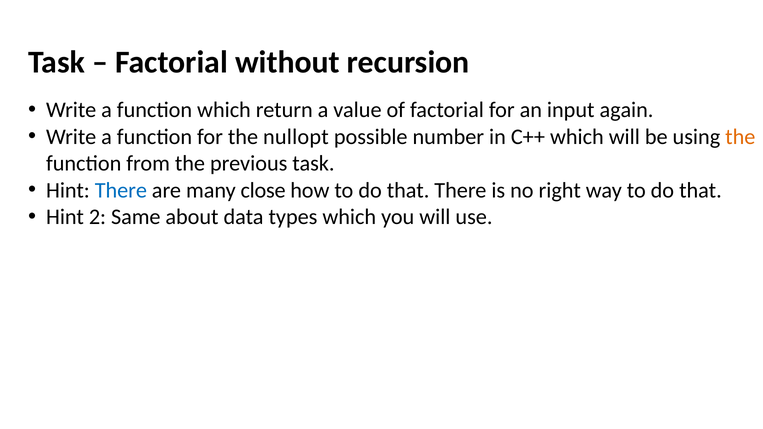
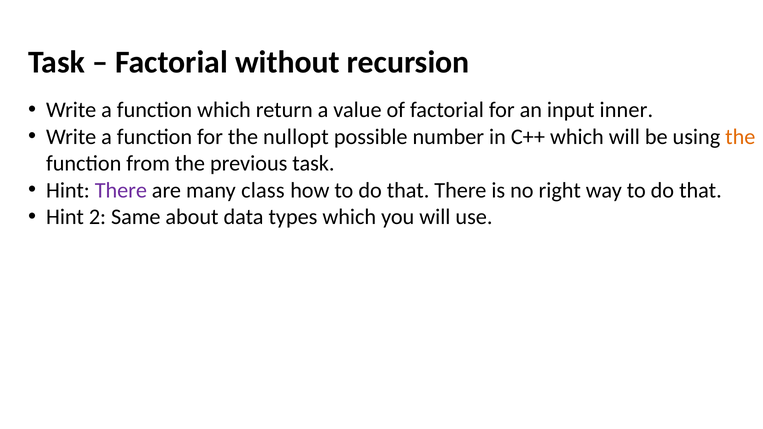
again: again -> inner (626, 110)
There colour: blue -> purple (121, 190)
close: close -> class (263, 190)
